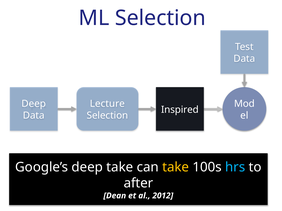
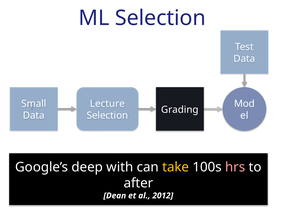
Deep: Deep -> Small (34, 104)
Inspired: Inspired -> Grading (180, 110)
deep take: take -> with (120, 168)
hrs colour: light blue -> pink (235, 168)
